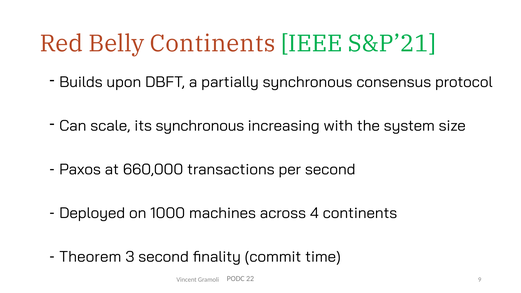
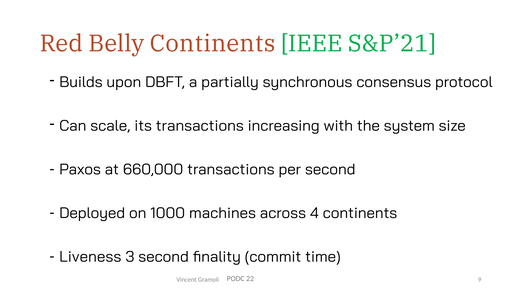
its synchronous: synchronous -> transactions (200, 126)
Theorem: Theorem -> Liveness (90, 257)
